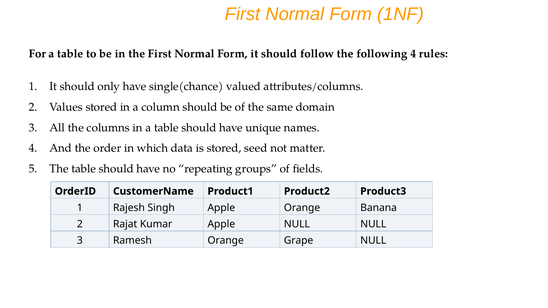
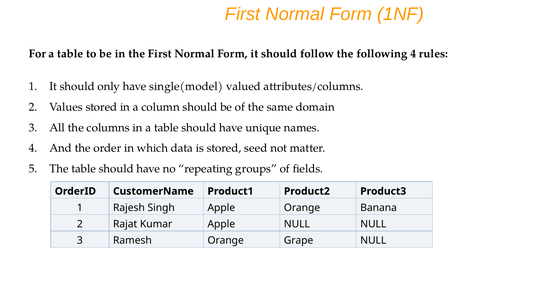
single(chance: single(chance -> single(model (186, 87)
